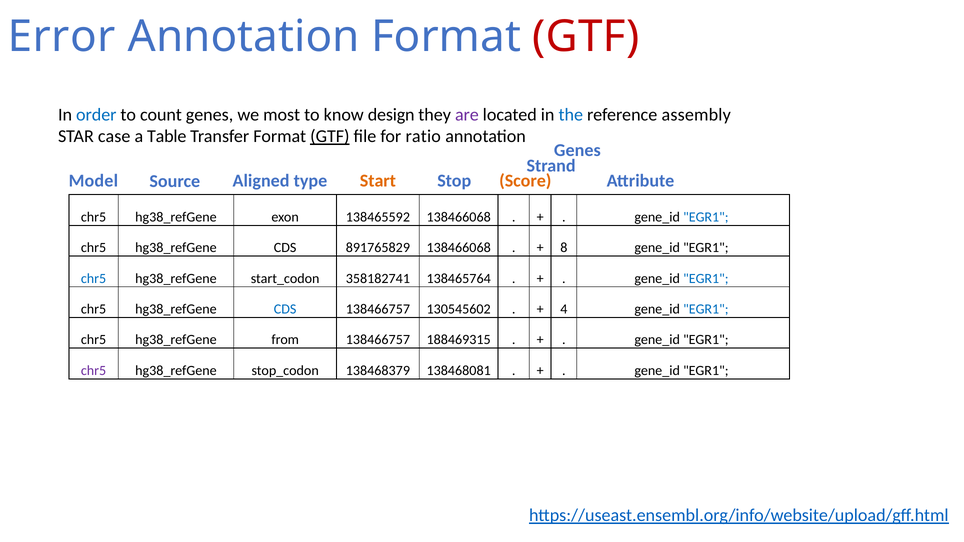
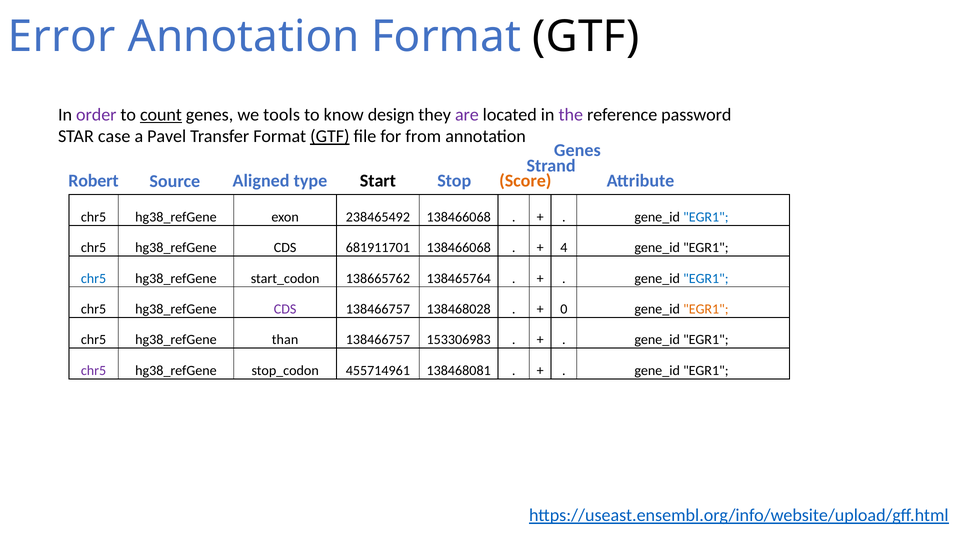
GTF colour: red -> black (586, 37)
order colour: blue -> purple (96, 115)
count underline: none -> present (161, 115)
most: most -> tools (282, 115)
the colour: blue -> purple (571, 115)
assembly: assembly -> password (696, 115)
Table: Table -> Pavel (167, 137)
ratio: ratio -> from (423, 137)
Model: Model -> Robert (94, 181)
Start colour: orange -> black (378, 181)
138465592: 138465592 -> 238465492 (378, 217)
891765829: 891765829 -> 681911701 (378, 248)
8: 8 -> 4 (564, 248)
358182741: 358182741 -> 138665762 (378, 278)
CDS colour: blue -> purple (285, 309)
130545602: 130545602 -> 138468028 (459, 309)
4: 4 -> 0 (564, 309)
EGR1 colour: blue -> orange (706, 309)
from: from -> than (285, 340)
188469315: 188469315 -> 153306983 (459, 340)
138468379: 138468379 -> 455714961 (378, 371)
